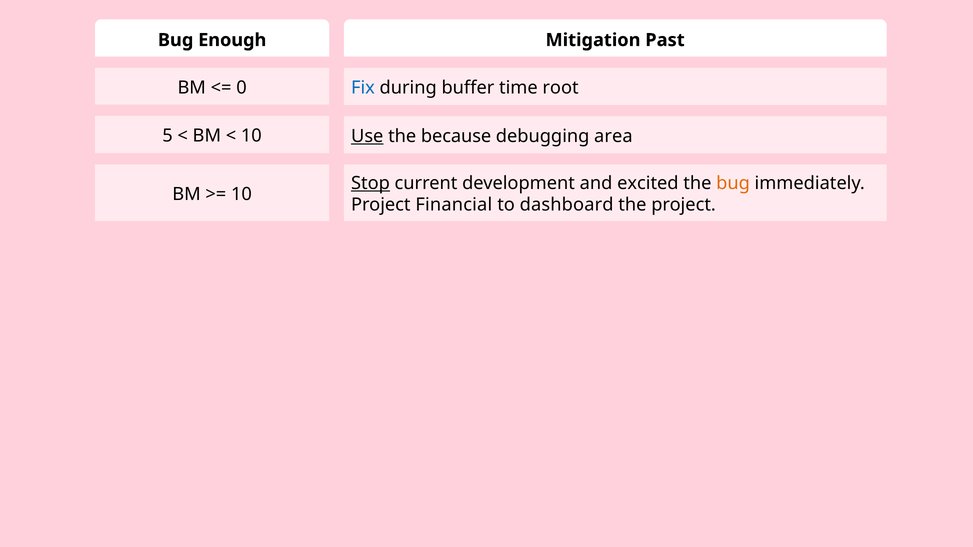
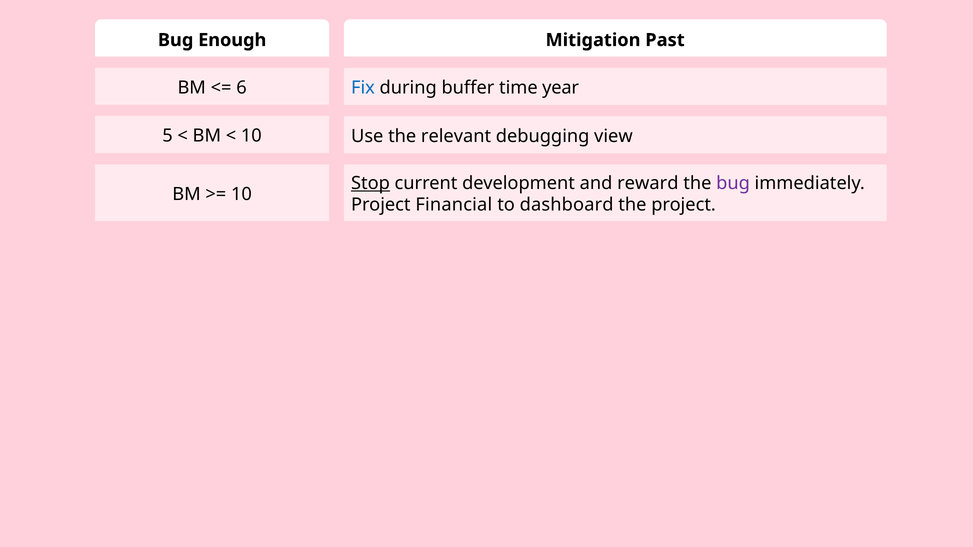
0: 0 -> 6 (241, 88)
root: root -> year (561, 88)
Use underline: present -> none (367, 136)
because: because -> relevant (456, 136)
area: area -> view (613, 136)
excited: excited -> reward (648, 183)
bug colour: orange -> purple (733, 183)
